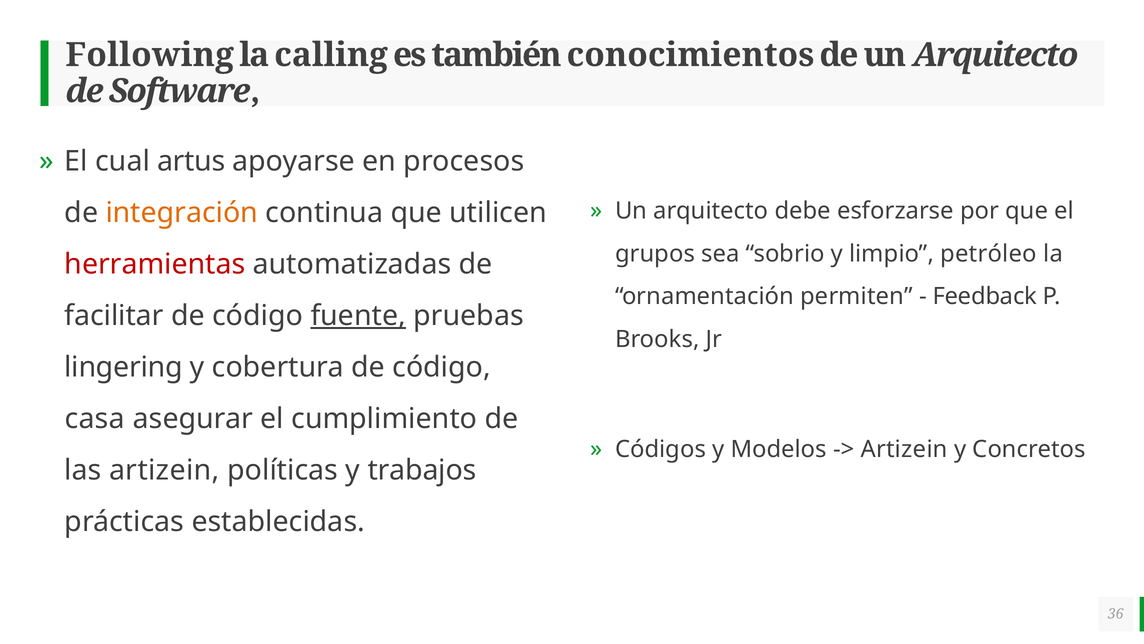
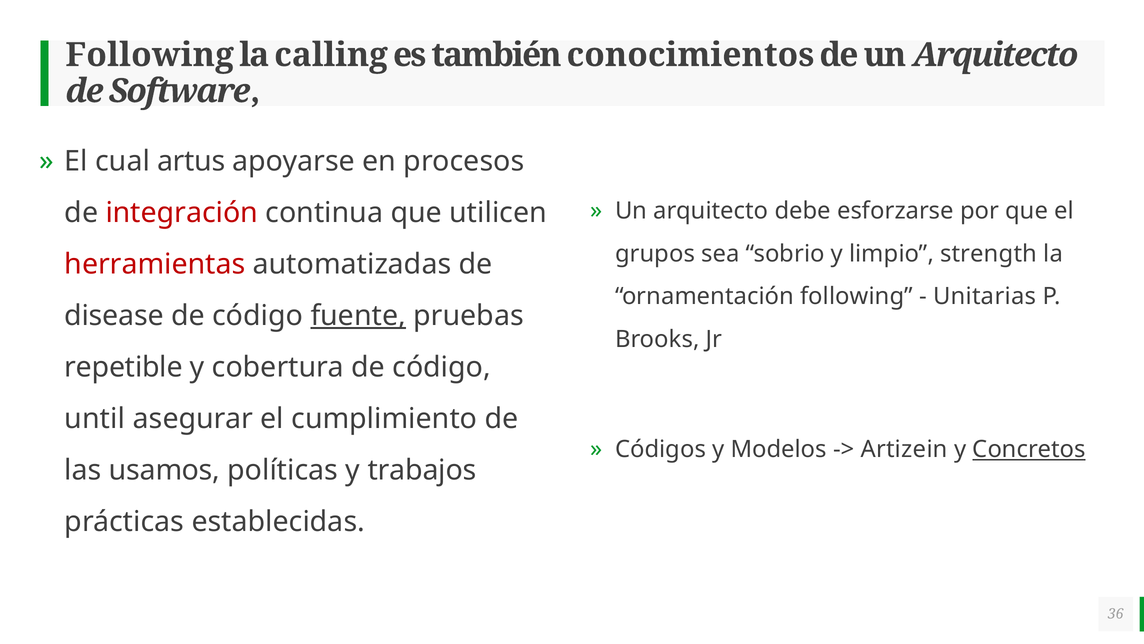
integración colour: orange -> red (182, 213)
petróleo: petróleo -> strength (989, 253)
ornamentación permiten: permiten -> following (856, 296)
Feedback: Feedback -> Unitarias (985, 296)
facilitar: facilitar -> disease (114, 316)
lingering: lingering -> repetible (124, 367)
casa: casa -> until (95, 419)
Concretos underline: none -> present (1029, 449)
las artizein: artizein -> usamos (164, 470)
